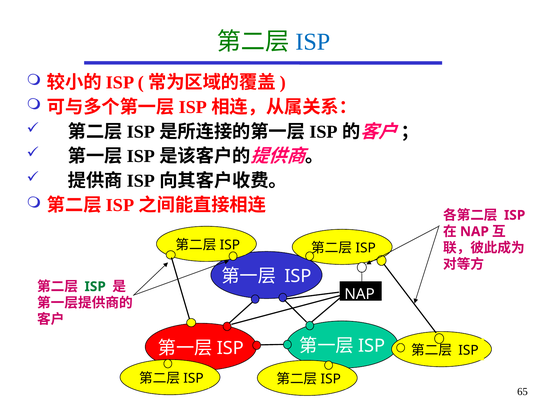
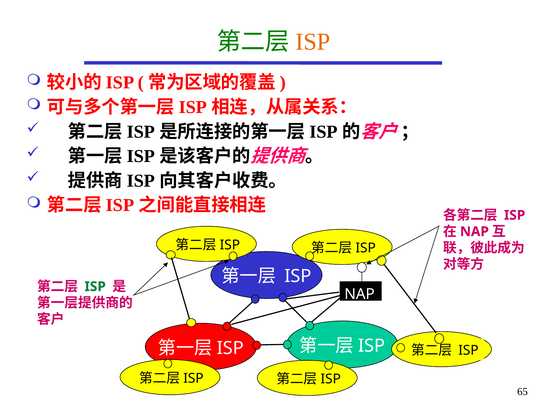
ISP colour: blue -> orange (313, 42)
